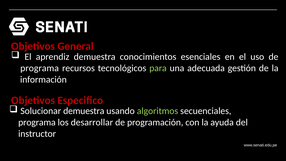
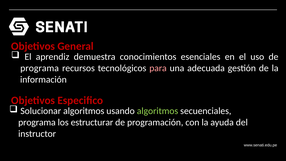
para colour: light green -> pink (158, 68)
Solucionar demuestra: demuestra -> algoritmos (84, 111)
desarrollar: desarrollar -> estructurar (92, 122)
